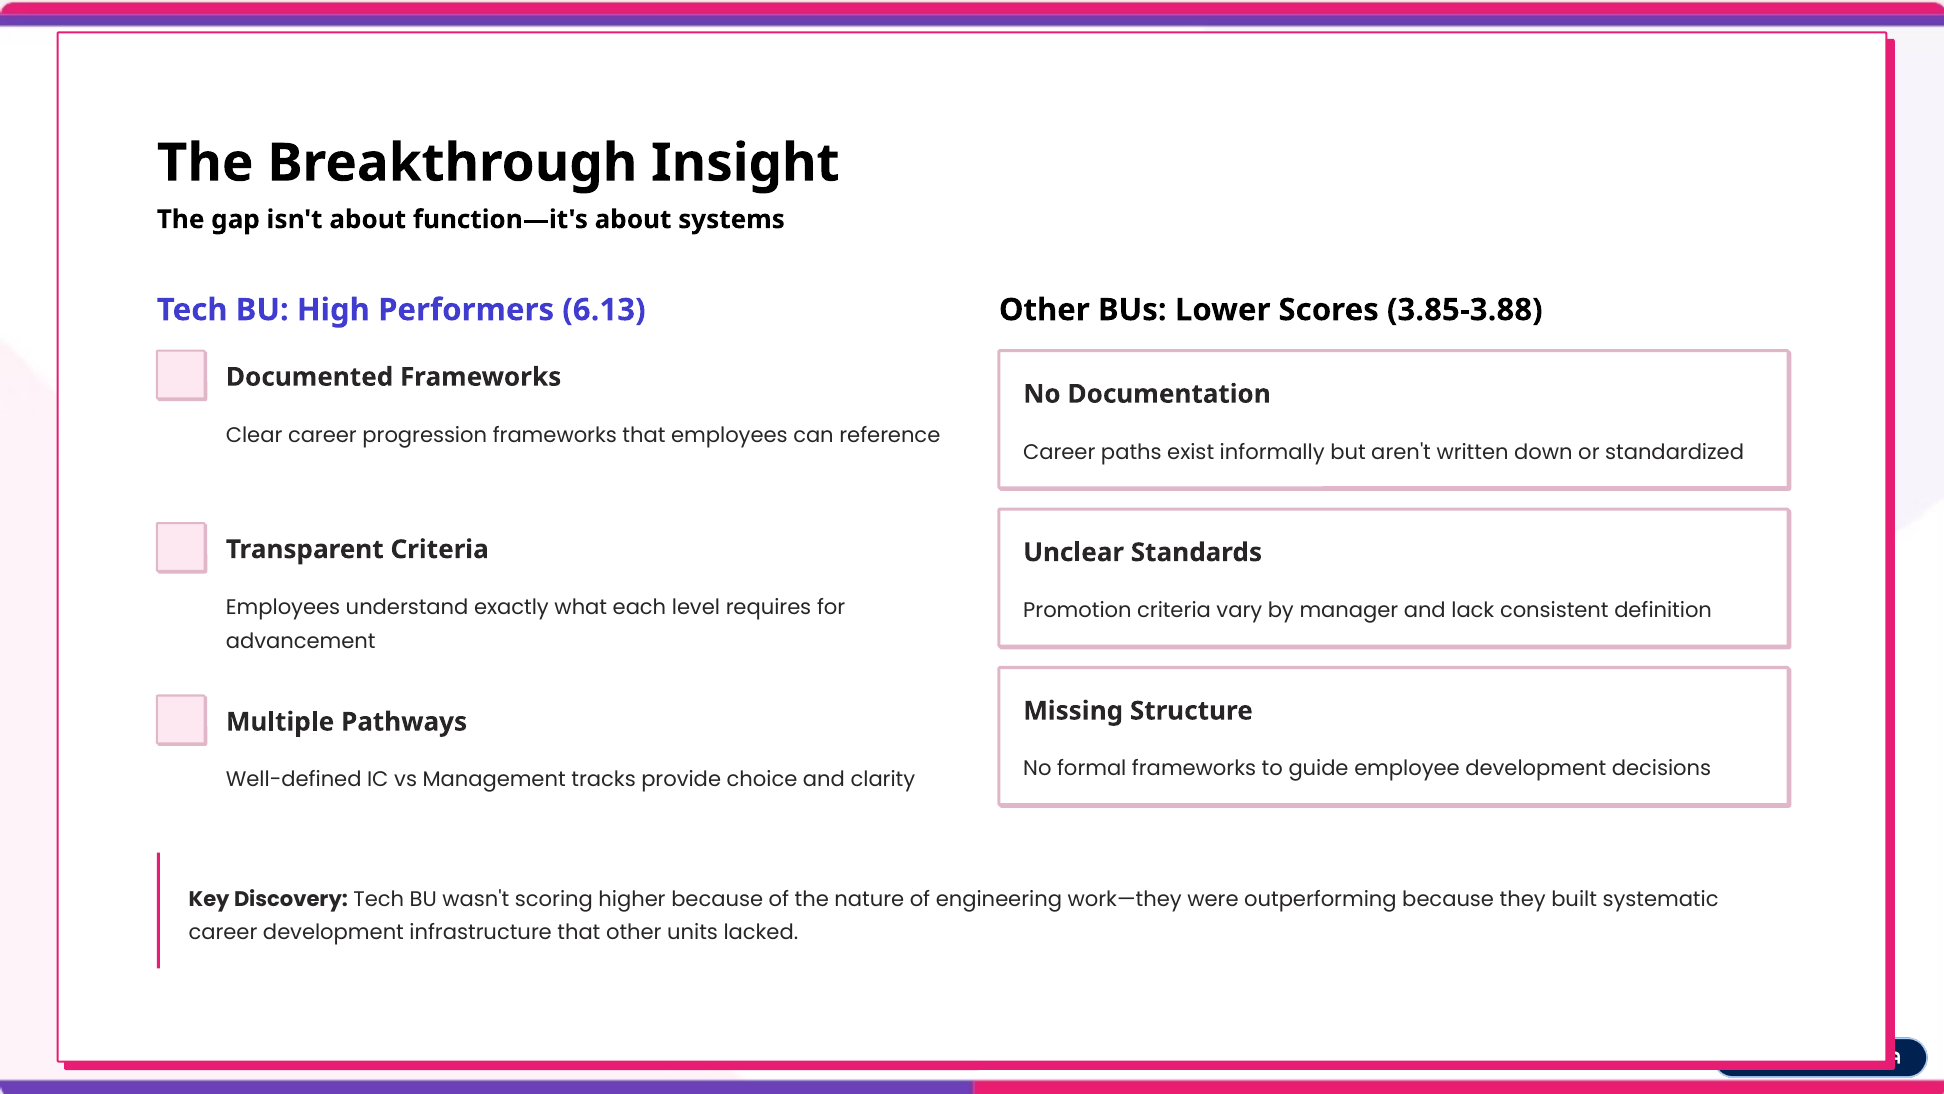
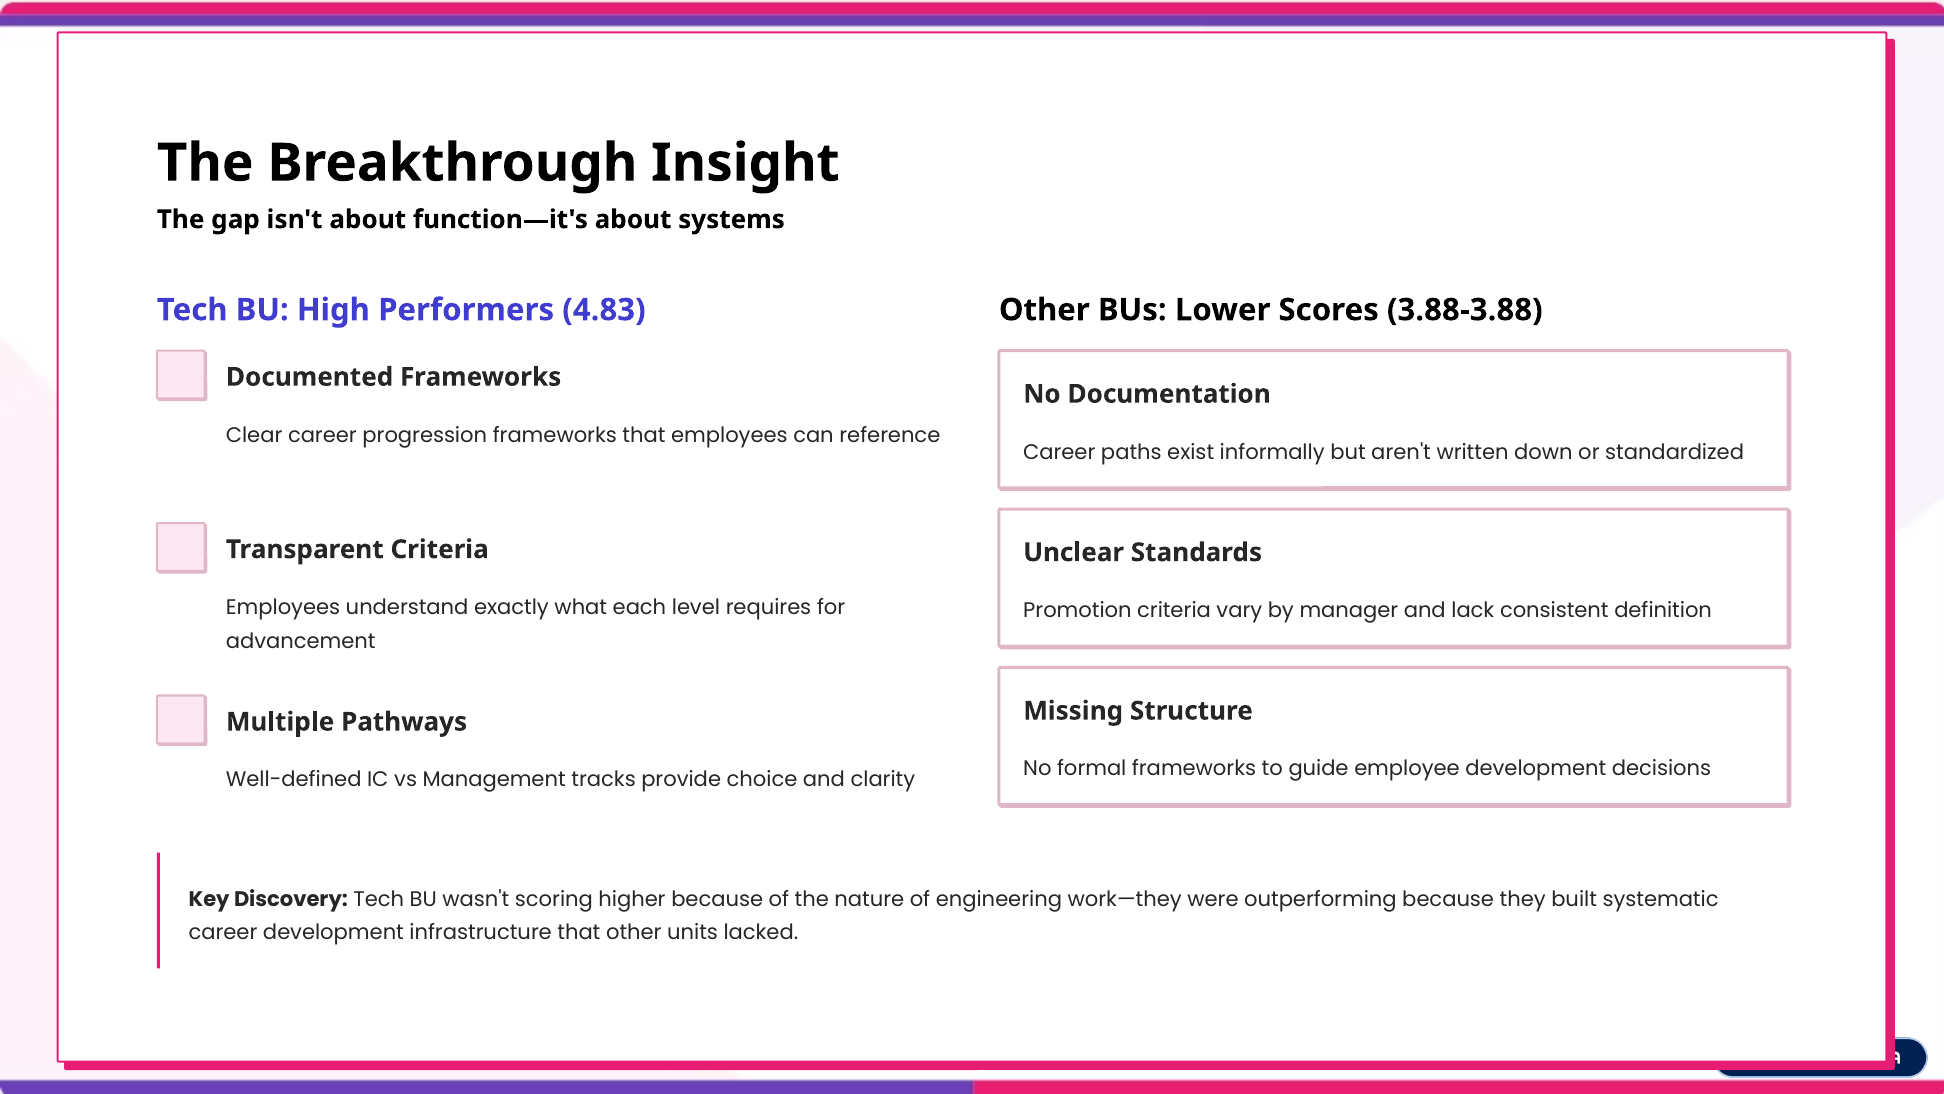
6.13: 6.13 -> 4.83 (604, 310)
3.85-3.88: 3.85-3.88 -> 3.88-3.88 (1465, 310)
